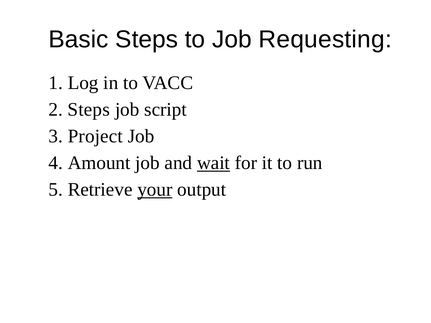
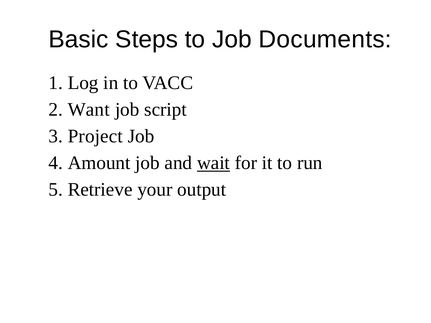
Requesting: Requesting -> Documents (325, 39)
2 Steps: Steps -> Want (89, 110)
your underline: present -> none (155, 190)
